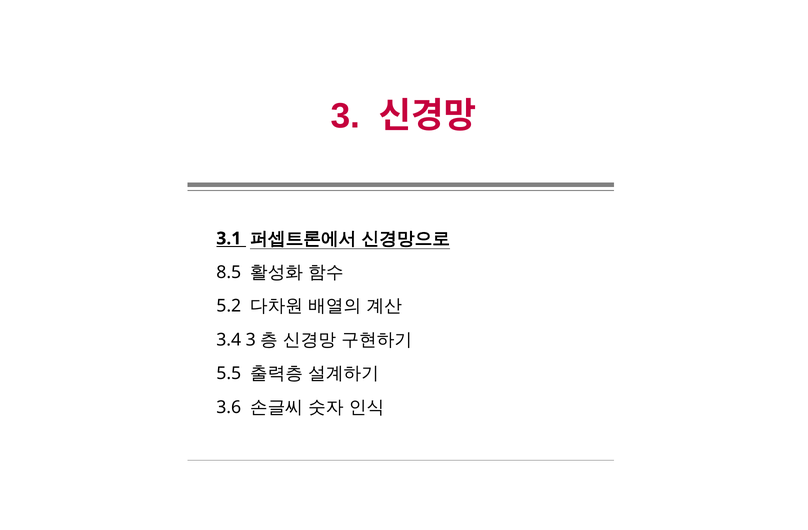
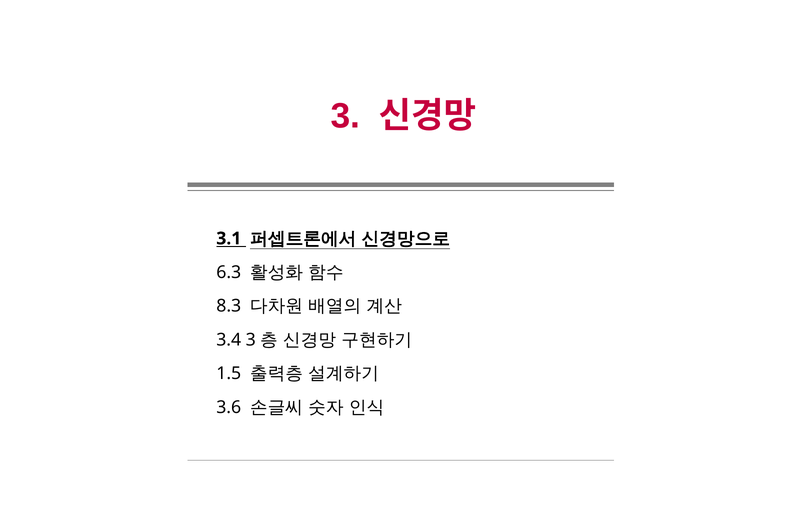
8.5: 8.5 -> 6.3 (229, 273)
5.2: 5.2 -> 8.3 (229, 306)
5.5: 5.5 -> 1.5 (229, 374)
